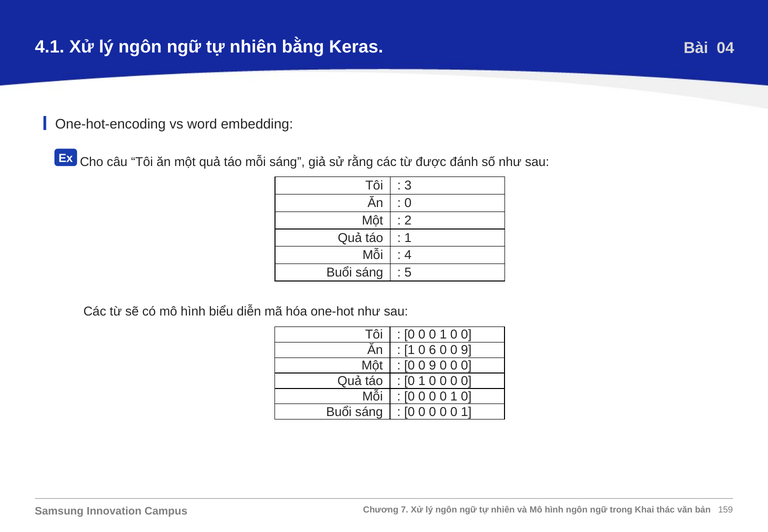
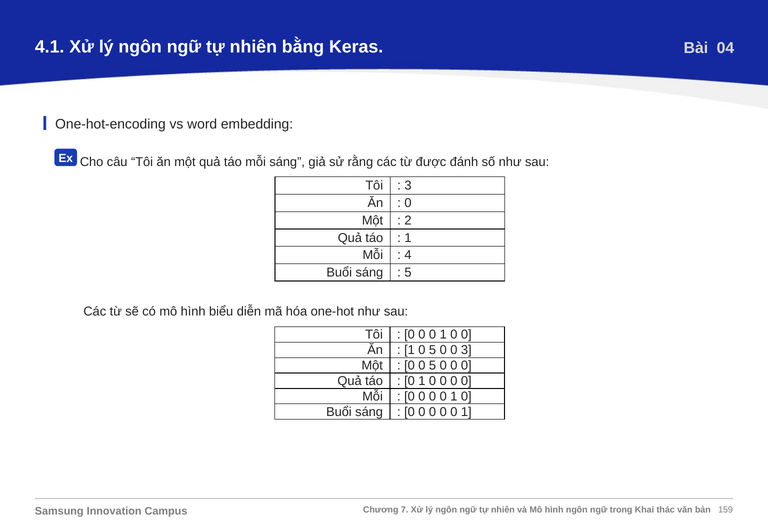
1 0 6: 6 -> 5 (433, 350)
9: 9 -> 3 (466, 350)
9: 9 -> 5 (433, 365)
